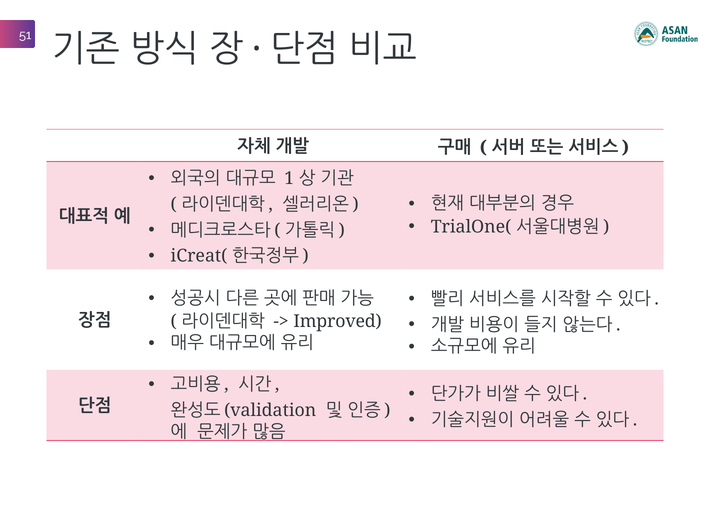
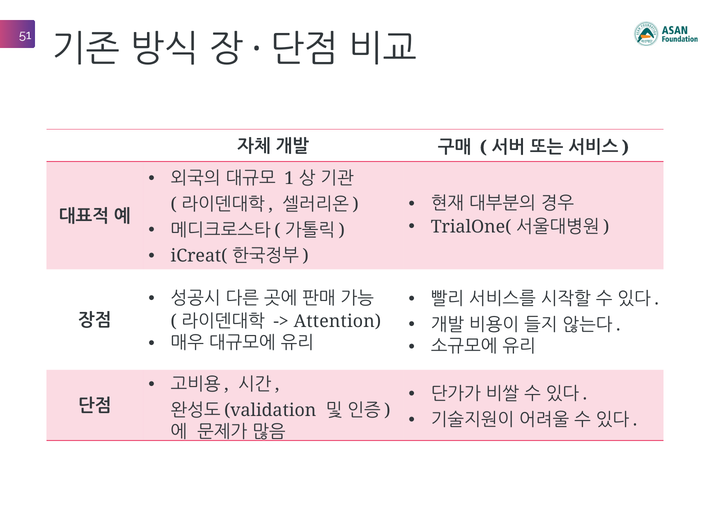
Improved: Improved -> Attention (337, 322)
